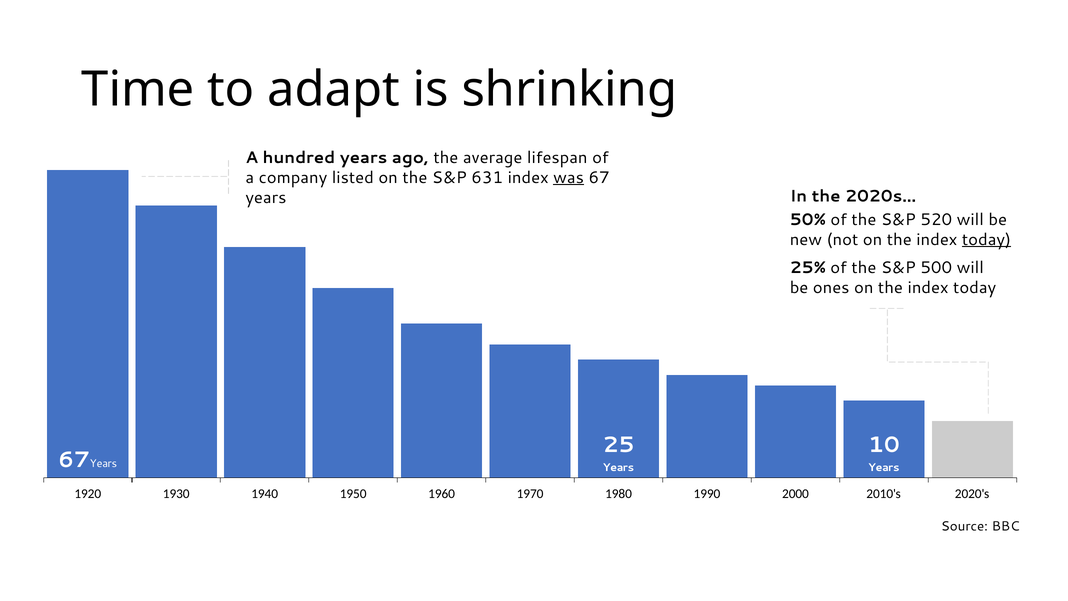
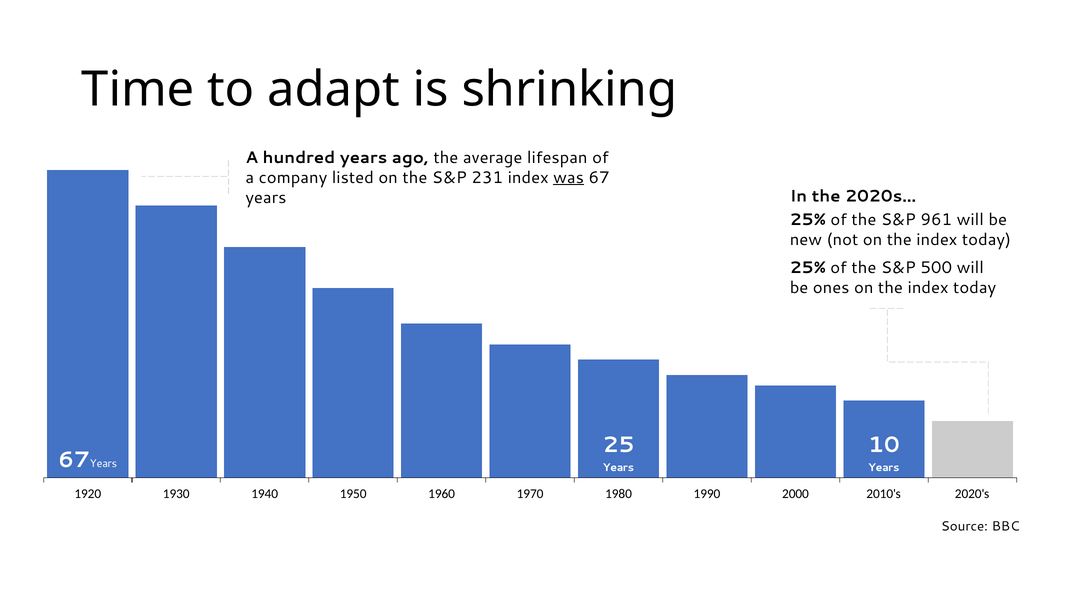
631: 631 -> 231 (487, 177)
50%: 50% -> 25% (808, 219)
520: 520 -> 961 (936, 219)
today underline: present -> none (987, 239)
